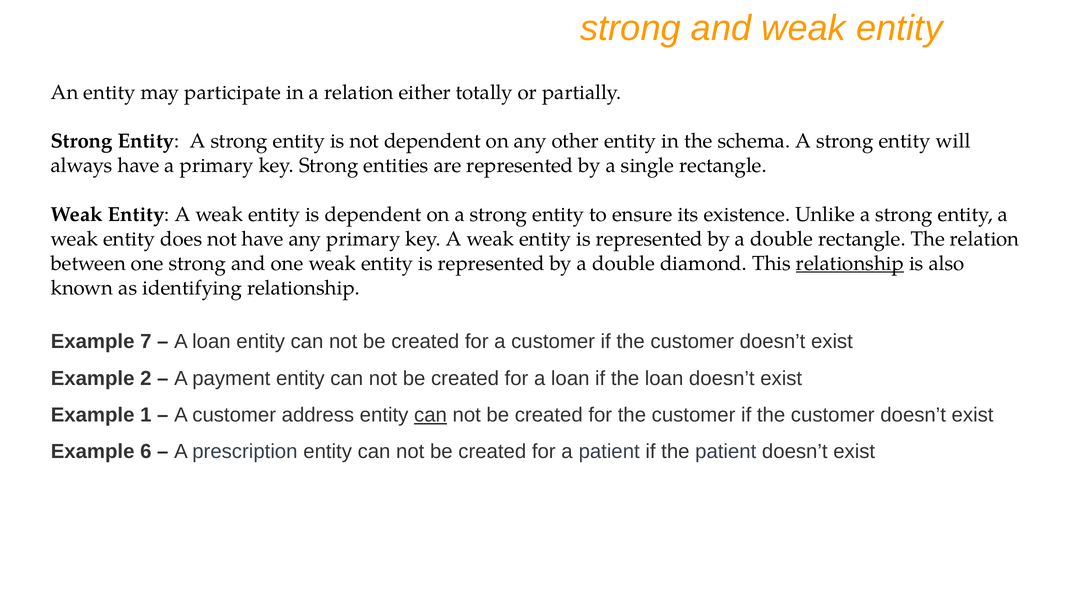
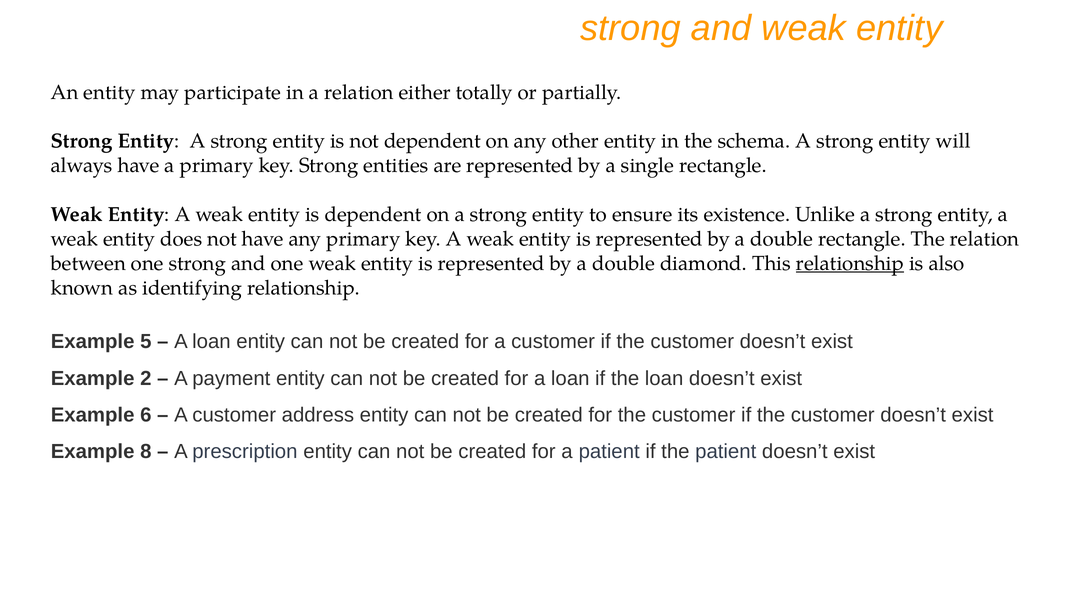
7: 7 -> 5 (146, 342)
1: 1 -> 6 (146, 415)
can underline: present -> none (431, 415)
6: 6 -> 8 (146, 452)
